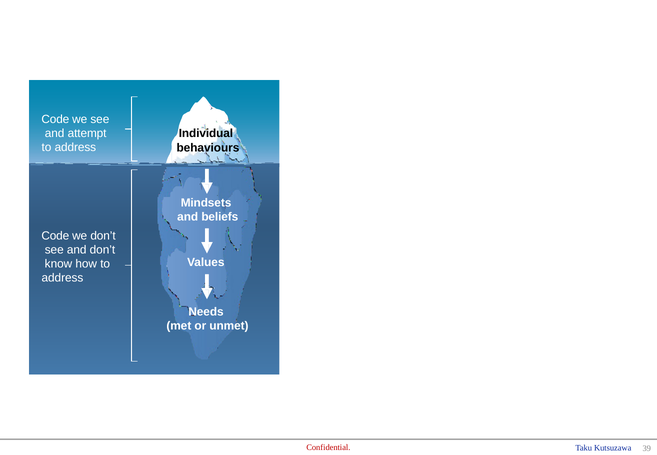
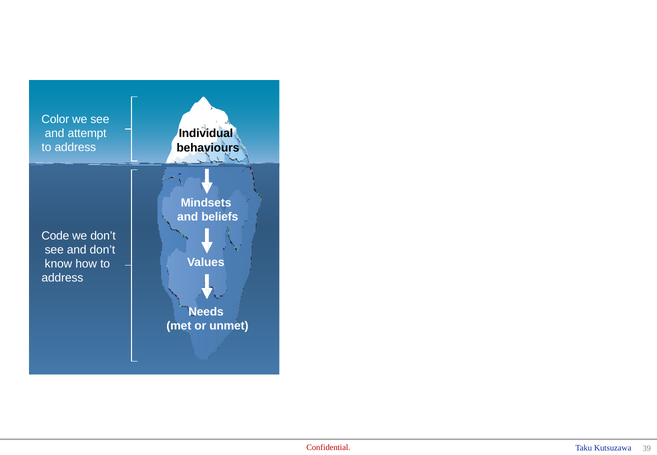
Code: Code -> Color (55, 119)
